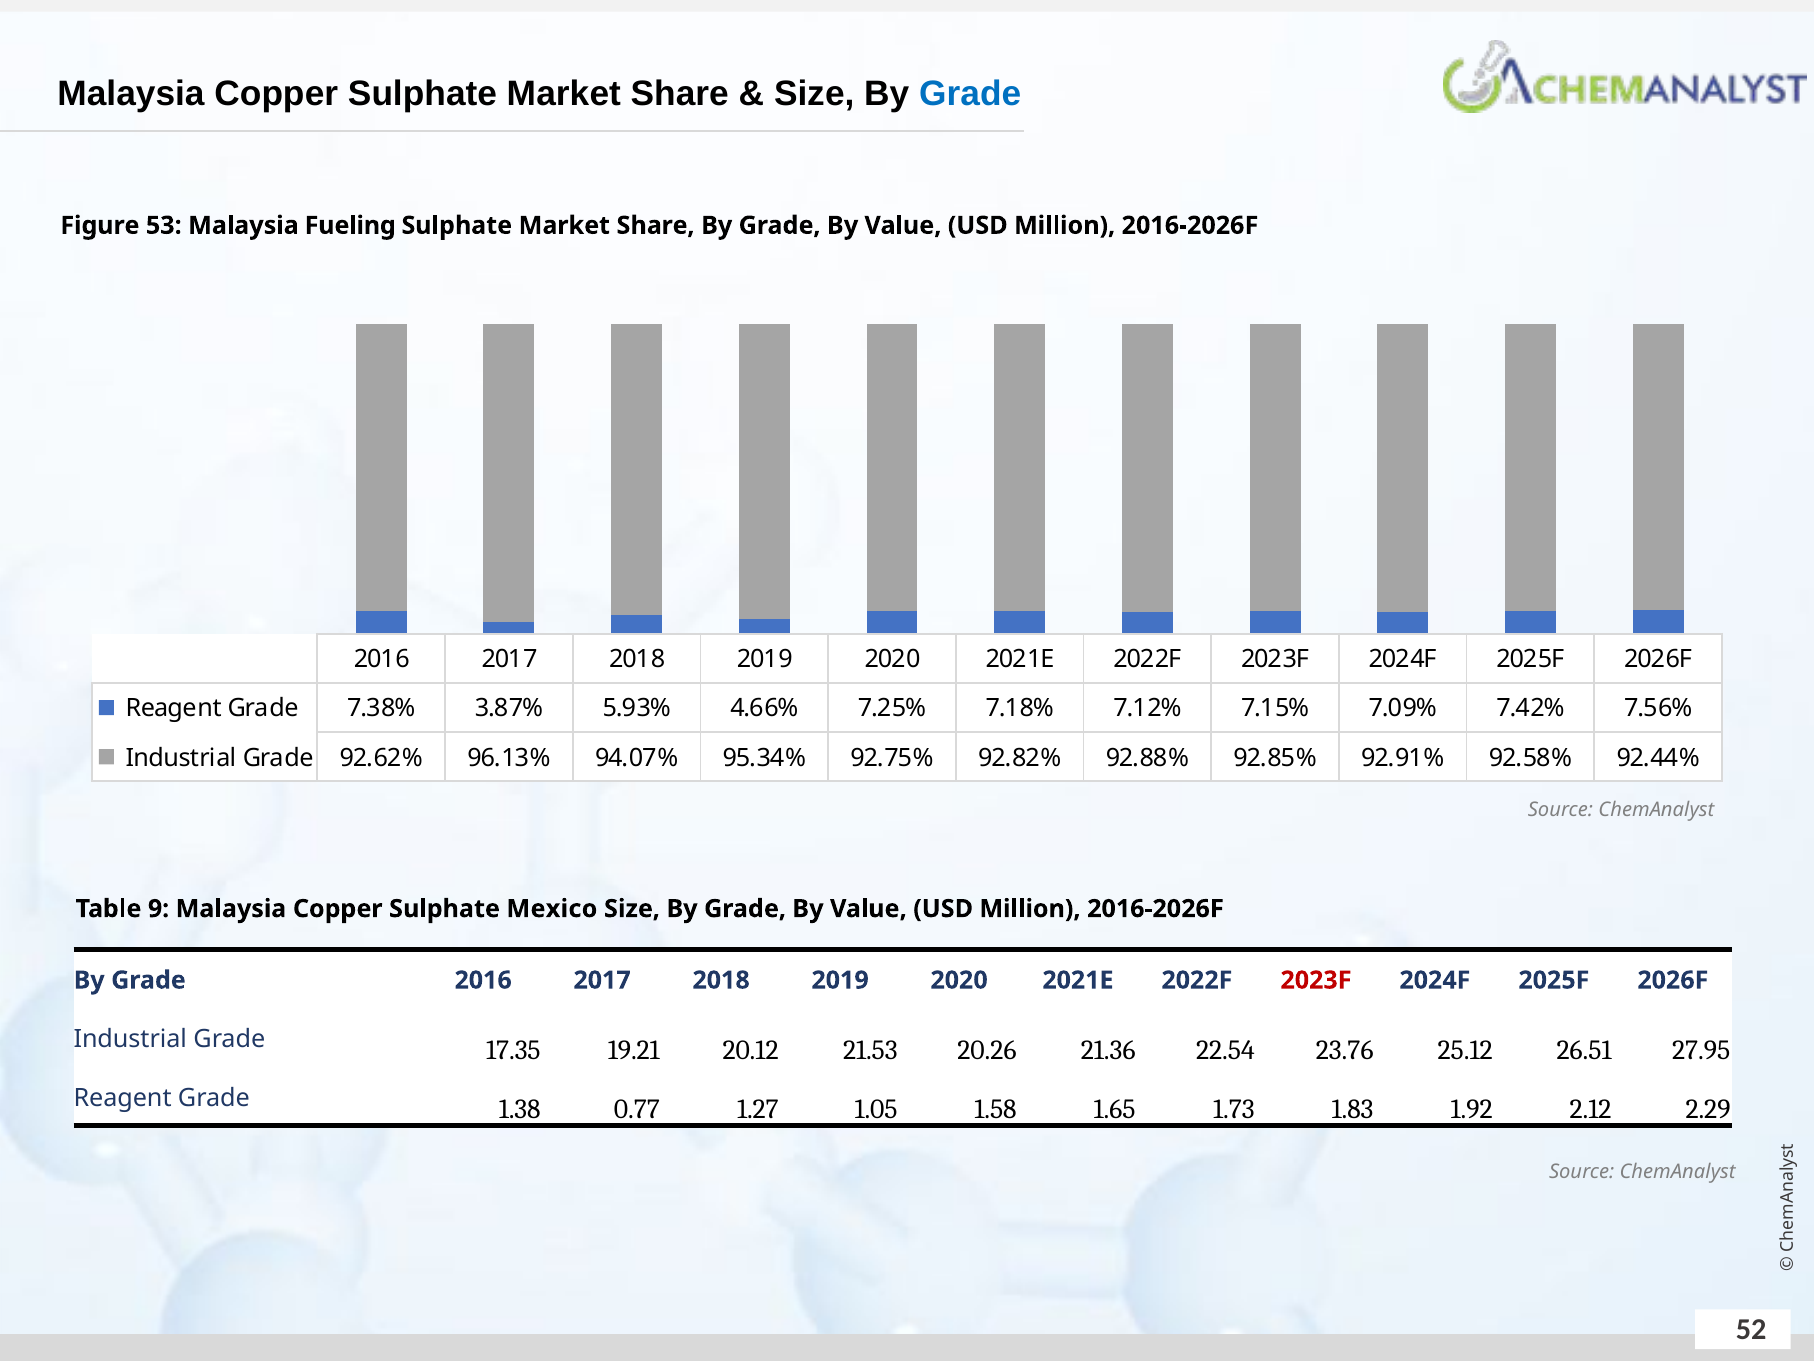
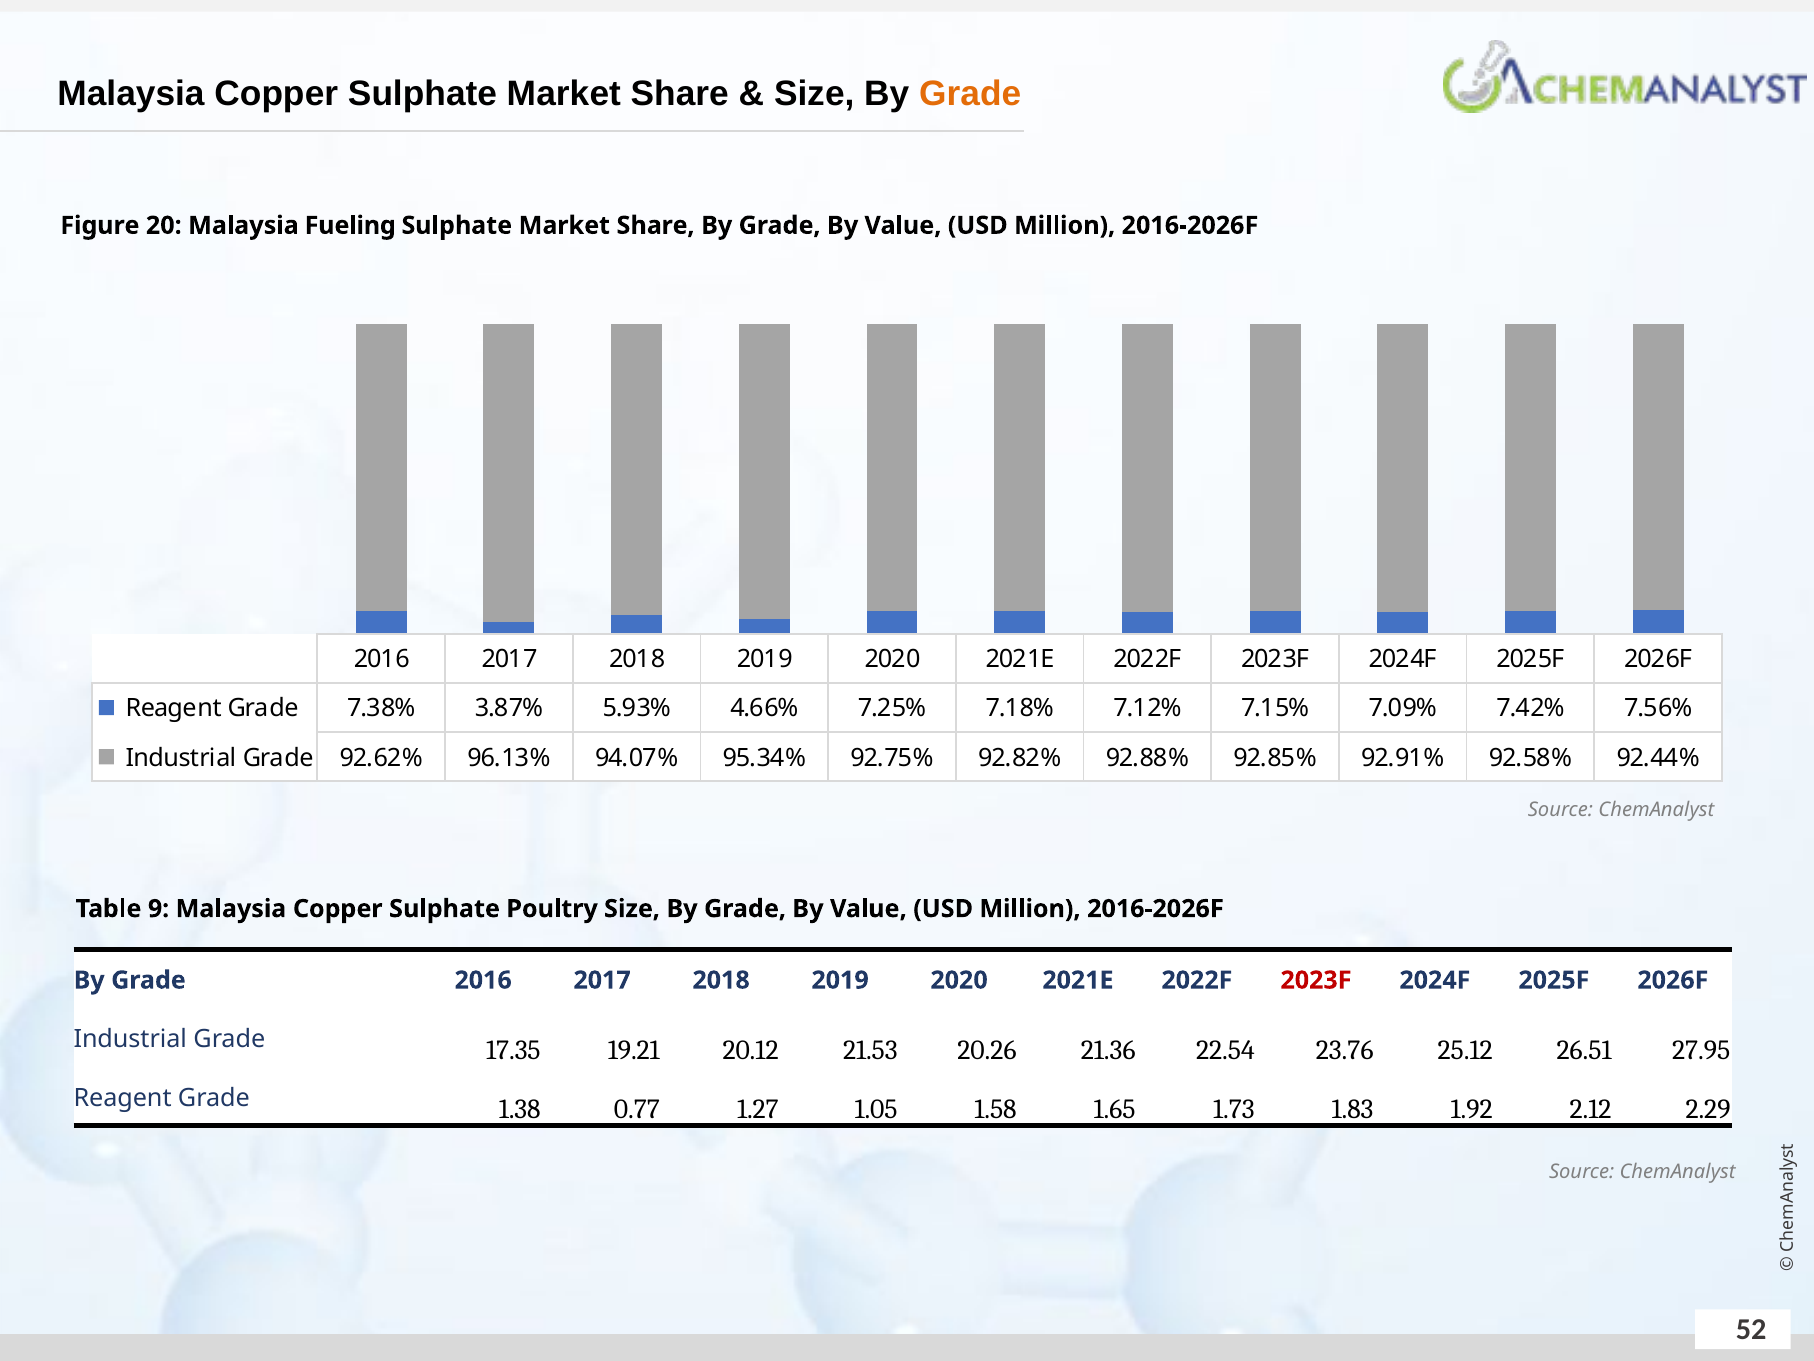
Grade colour: blue -> orange (970, 94)
53: 53 -> 20 (164, 225)
Mexico: Mexico -> Poultry (552, 908)
